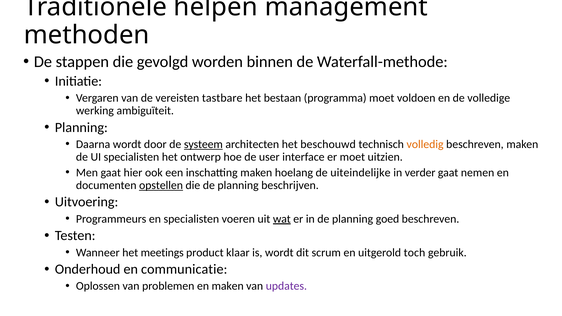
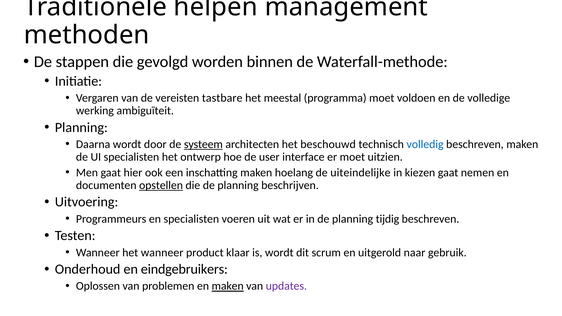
bestaan: bestaan -> meestal (282, 98)
volledig colour: orange -> blue (425, 144)
verder: verder -> kiezen (420, 173)
wat underline: present -> none (282, 219)
goed: goed -> tijdig (387, 219)
het meetings: meetings -> wanneer (162, 253)
toch: toch -> naar (415, 253)
communicatie: communicatie -> eindgebruikers (184, 269)
maken underline: none -> present (228, 286)
